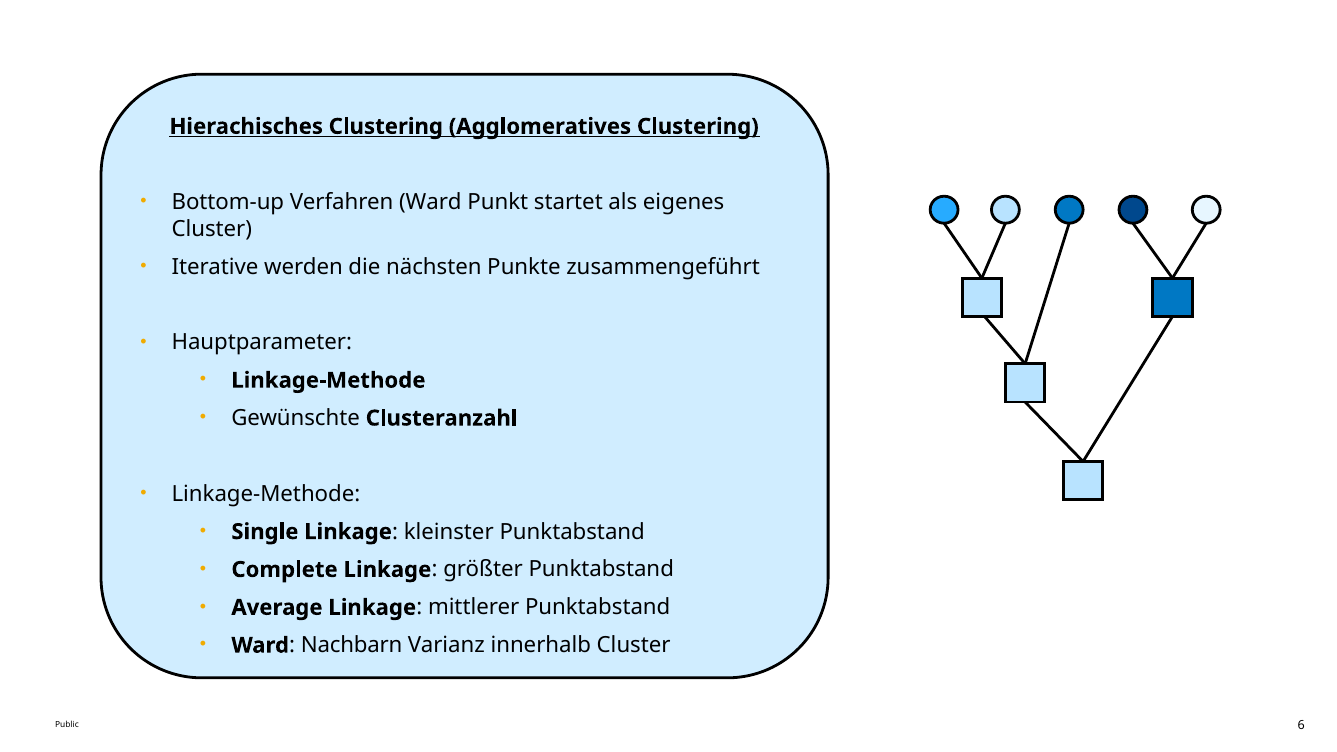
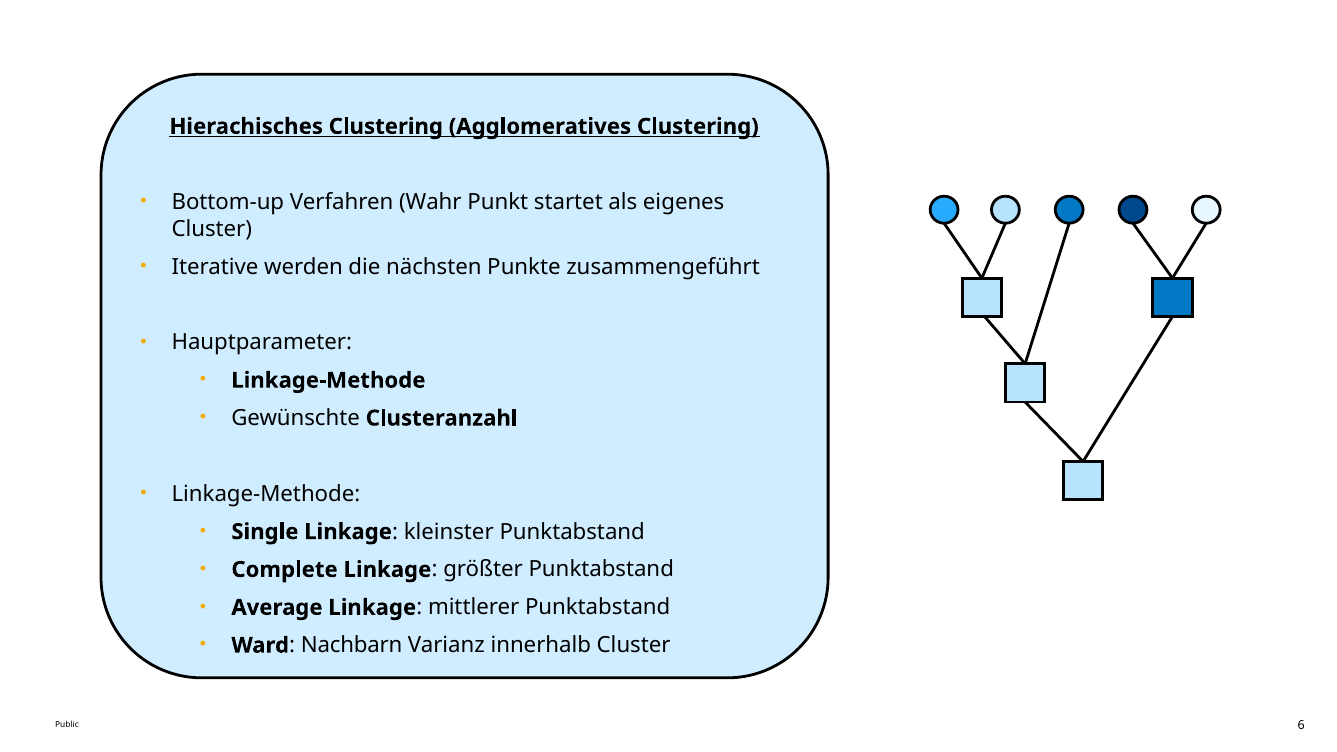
Verfahren Ward: Ward -> Wahr (430, 202)
